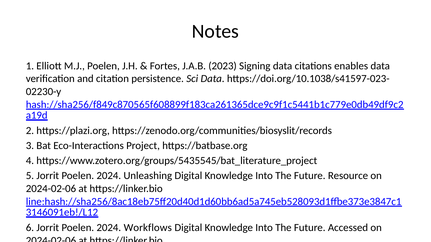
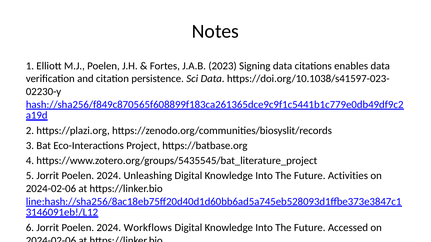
Resource: Resource -> Activities (348, 176)
